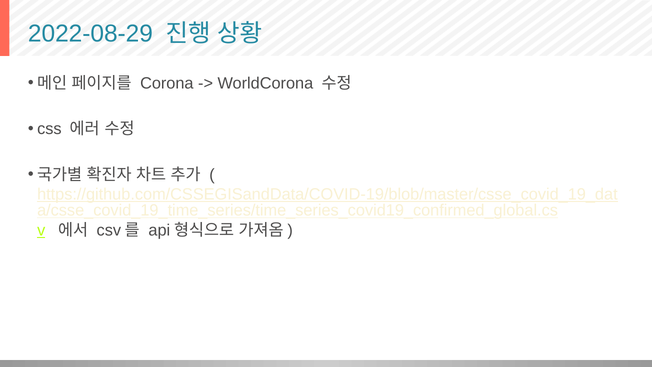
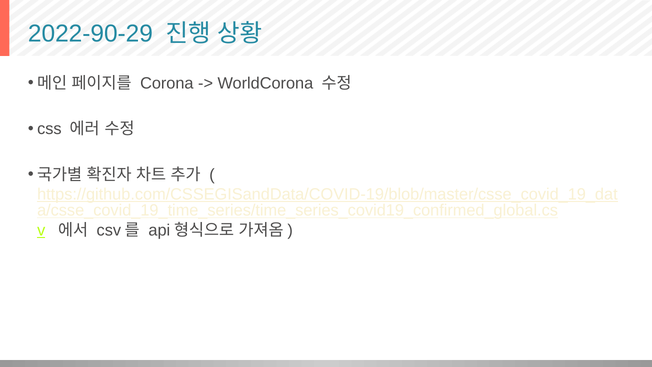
2022-08-29: 2022-08-29 -> 2022-90-29 (90, 33)
